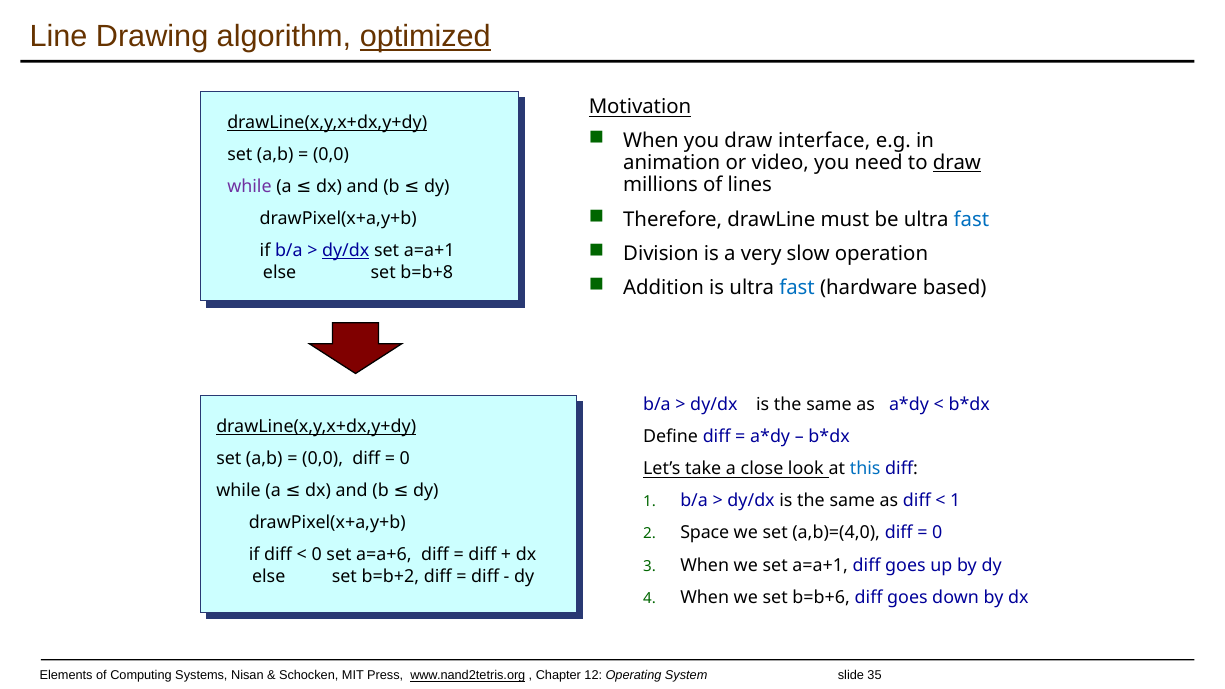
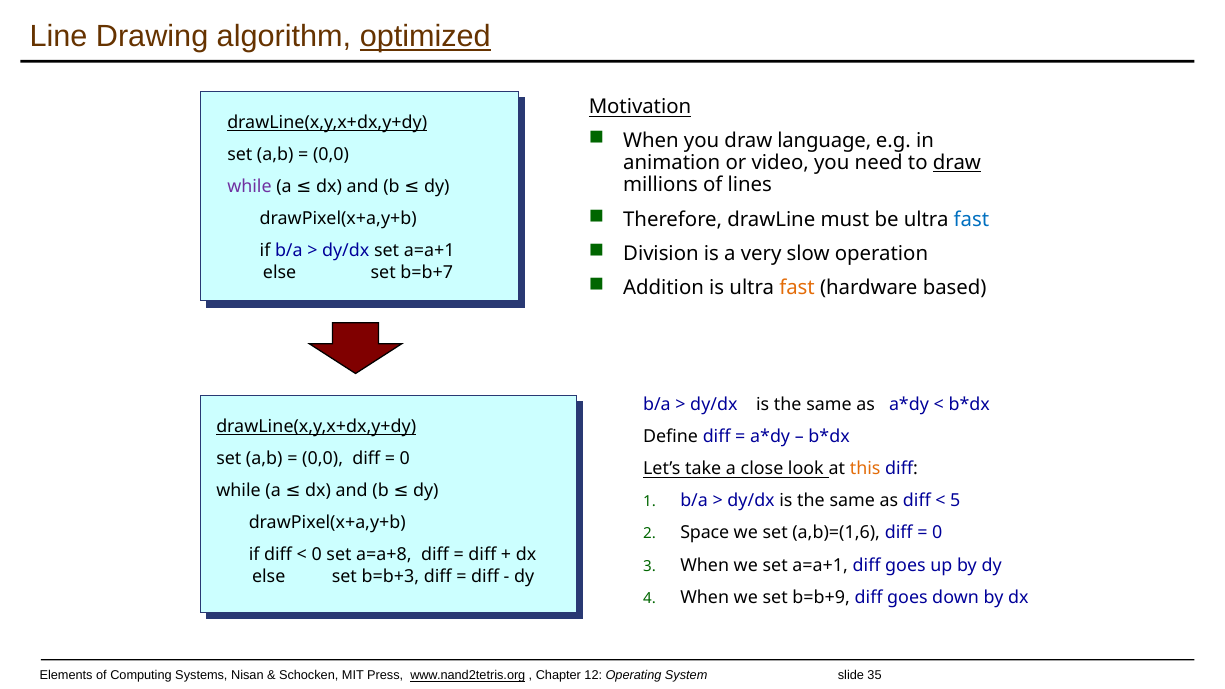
interface: interface -> language (824, 141)
dy/dx underline: present -> none (346, 251)
b=b+8: b=b+8 -> b=b+7 (427, 272)
fast colour: blue -> orange (797, 288)
this colour: blue -> orange (865, 469)
1: 1 -> 5 (955, 501)
a,b)=(4,0: a,b)=(4,0 -> a,b)=(1,6 (836, 533)
a=a+6: a=a+6 -> a=a+8 (384, 555)
b=b+2: b=b+2 -> b=b+3 (390, 576)
b=b+6: b=b+6 -> b=b+9 (821, 597)
